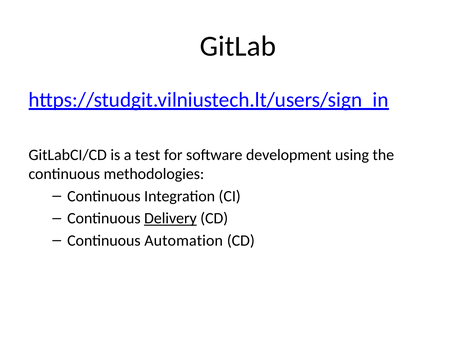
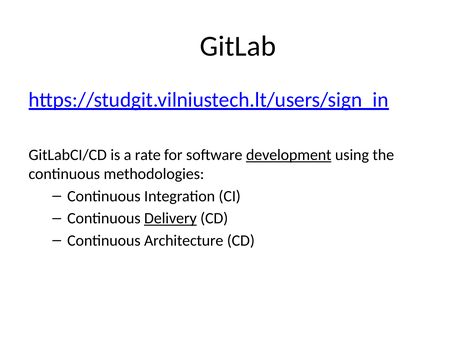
test: test -> rate (148, 155)
development underline: none -> present (289, 155)
Automation: Automation -> Architecture (184, 241)
